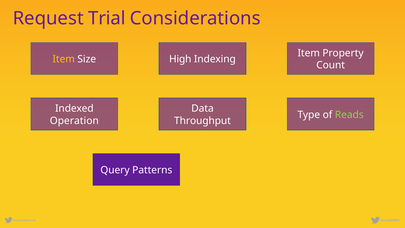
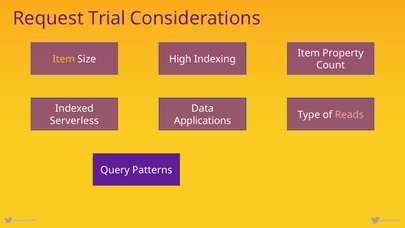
Reads colour: light green -> pink (349, 115)
Operation: Operation -> Serverless (74, 121)
Throughput: Throughput -> Applications (203, 121)
